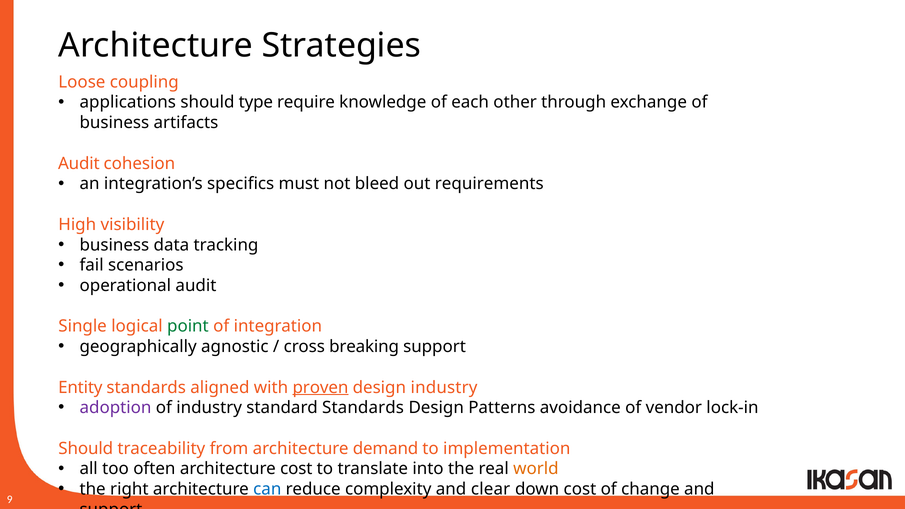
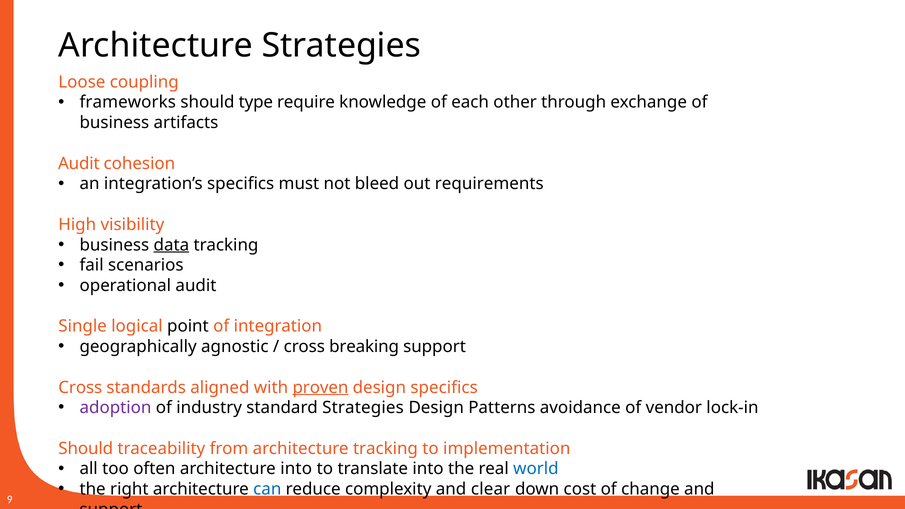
applications: applications -> frameworks (128, 102)
data underline: none -> present (171, 245)
point colour: green -> black (188, 326)
Entity: Entity -> Cross (80, 387)
design industry: industry -> specifics (444, 387)
standard Standards: Standards -> Strategies (363, 408)
architecture demand: demand -> tracking (385, 449)
architecture cost: cost -> into (296, 469)
world colour: orange -> blue (536, 469)
